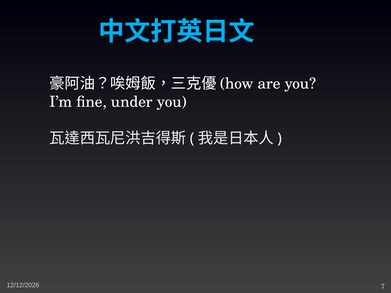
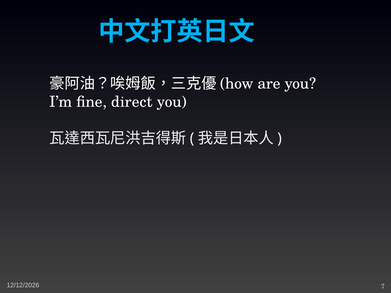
under: under -> direct (132, 102)
